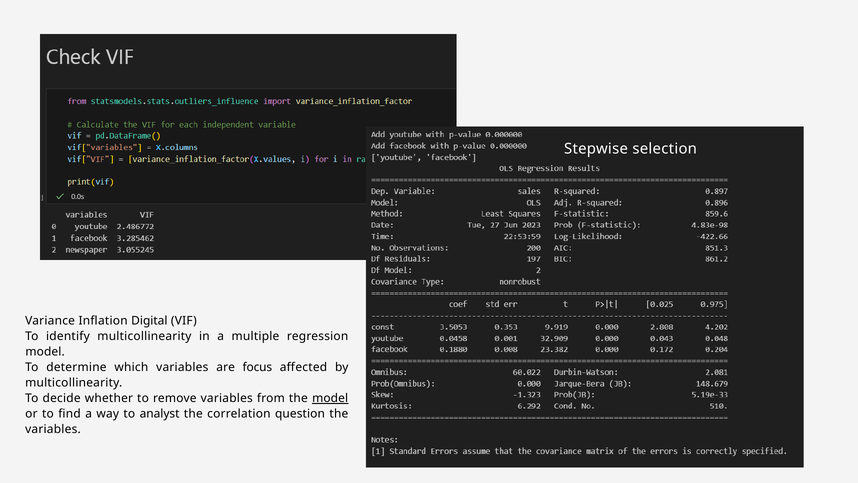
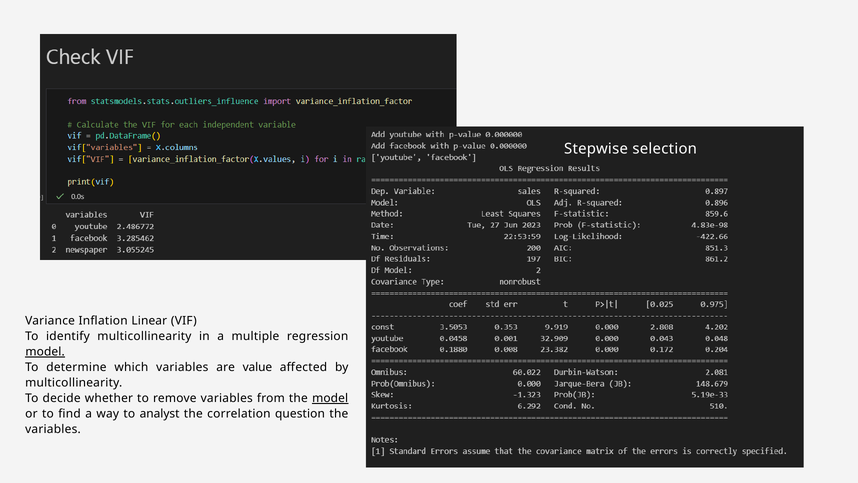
Digital: Digital -> Linear (149, 321)
model underline: none -> present (45, 352)
focus: focus -> value (257, 367)
